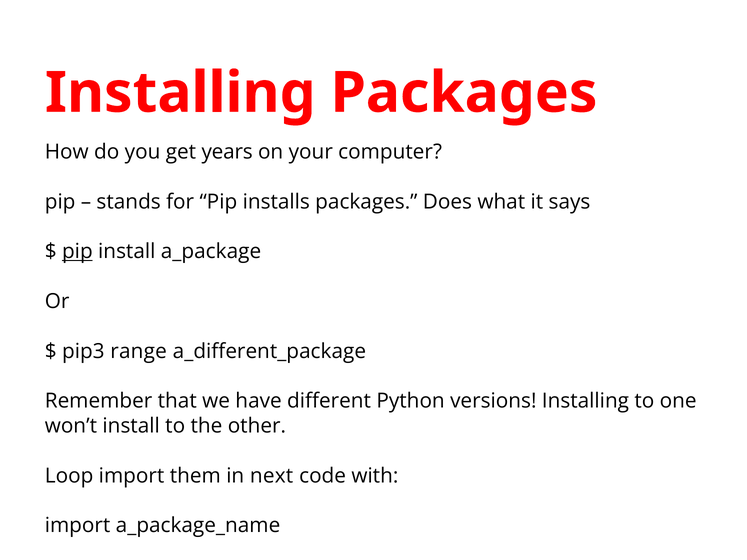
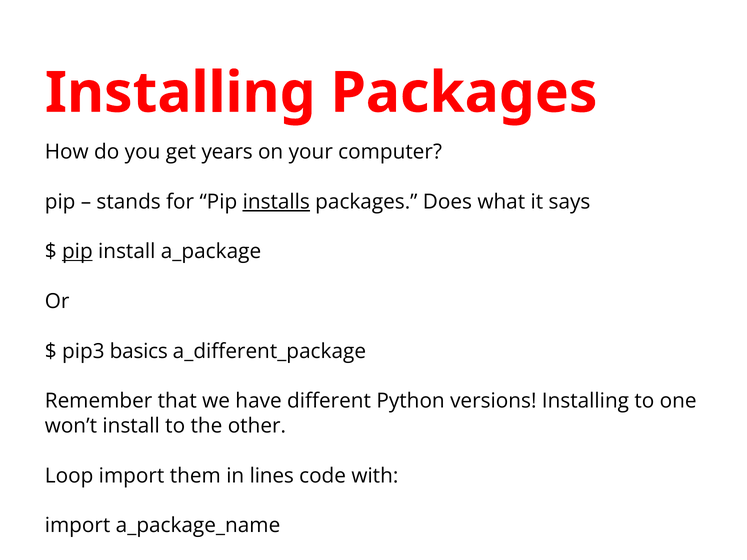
installs underline: none -> present (276, 202)
range: range -> basics (139, 351)
next: next -> lines (272, 476)
